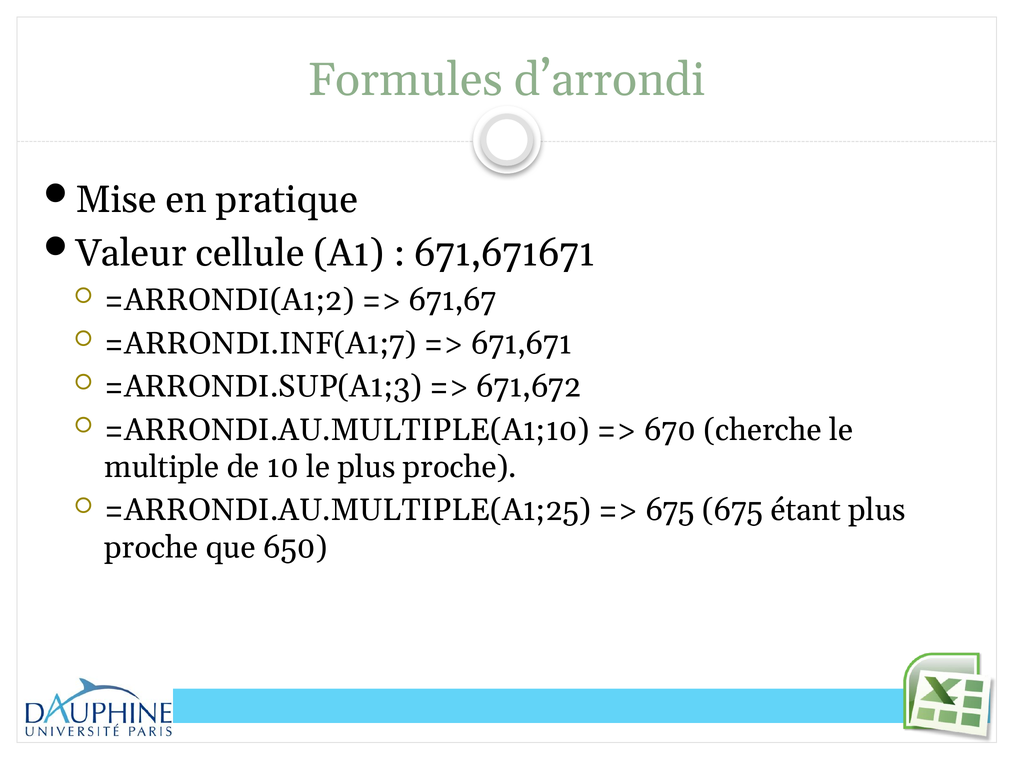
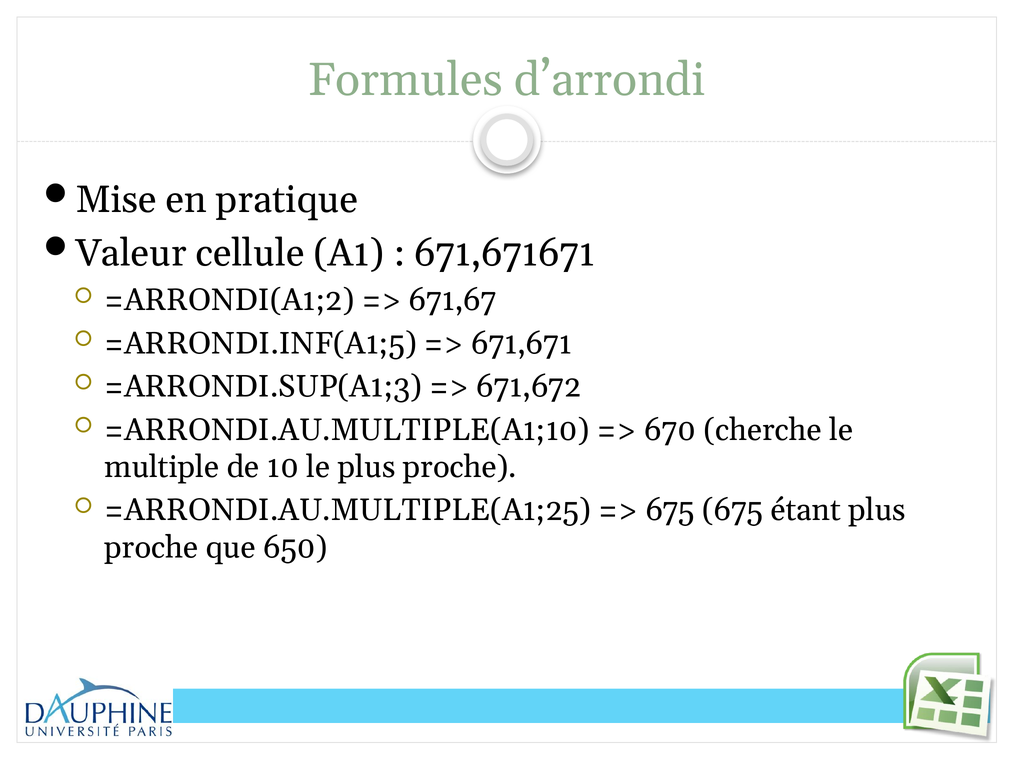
=ARRONDI.INF(A1;7: =ARRONDI.INF(A1;7 -> =ARRONDI.INF(A1;5 (260, 344)
